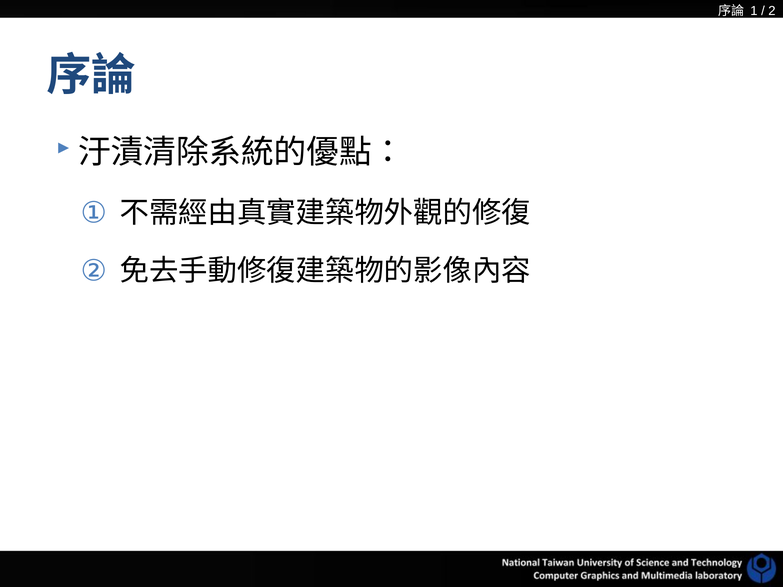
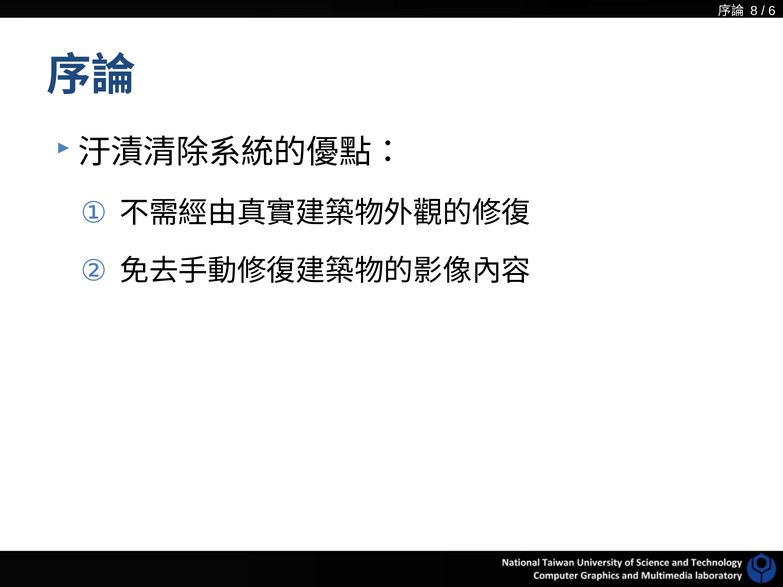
1: 1 -> 8 (754, 11)
2: 2 -> 6 (772, 11)
